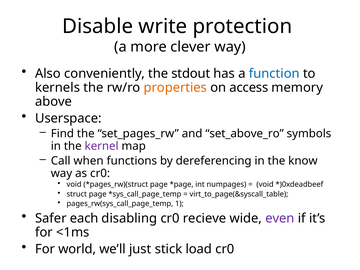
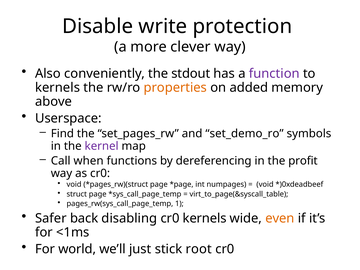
function colour: blue -> purple (274, 74)
access: access -> added (249, 88)
set_above_ro: set_above_ro -> set_demo_ro (245, 134)
know: know -> profit (303, 161)
each: each -> back (84, 218)
cr0 recieve: recieve -> kernels (205, 218)
even colour: purple -> orange (280, 218)
load: load -> root (199, 249)
